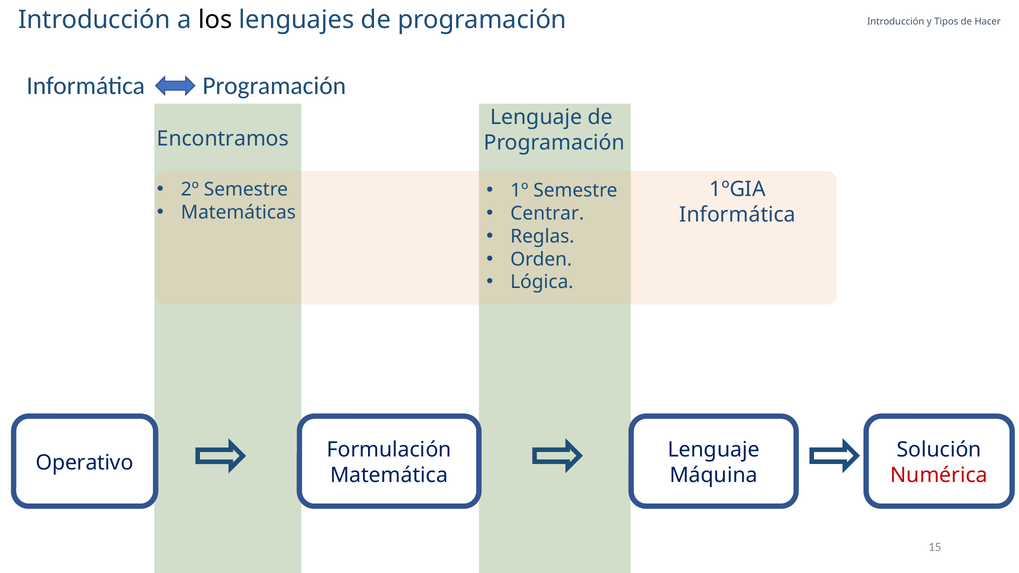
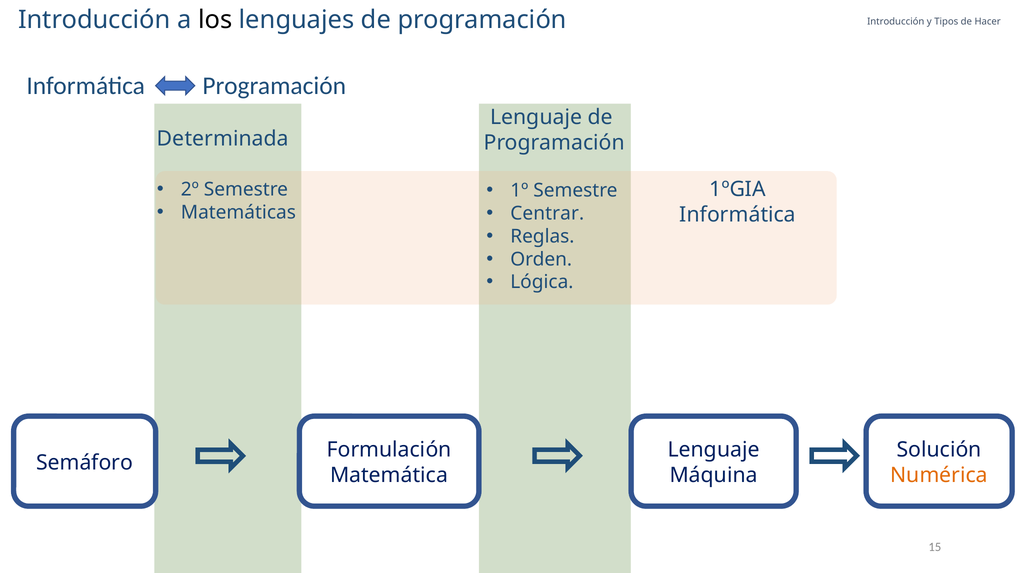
Encontramos: Encontramos -> Determinada (223, 139)
Operativo: Operativo -> Semáforo (85, 463)
Numérica colour: red -> orange (939, 476)
